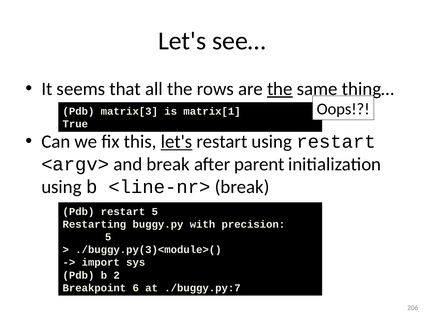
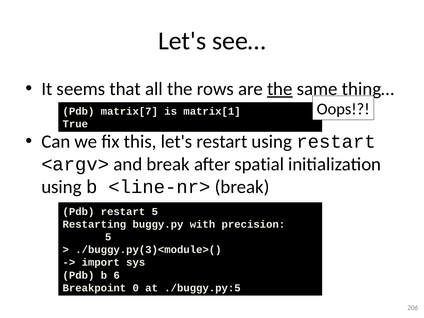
matrix[3: matrix[3 -> matrix[7 (129, 111)
let's underline: present -> none (177, 142)
parent: parent -> spatial (259, 164)
2: 2 -> 6 (117, 275)
6: 6 -> 0 (136, 288)
./buggy.py:7: ./buggy.py:7 -> ./buggy.py:5 (202, 288)
